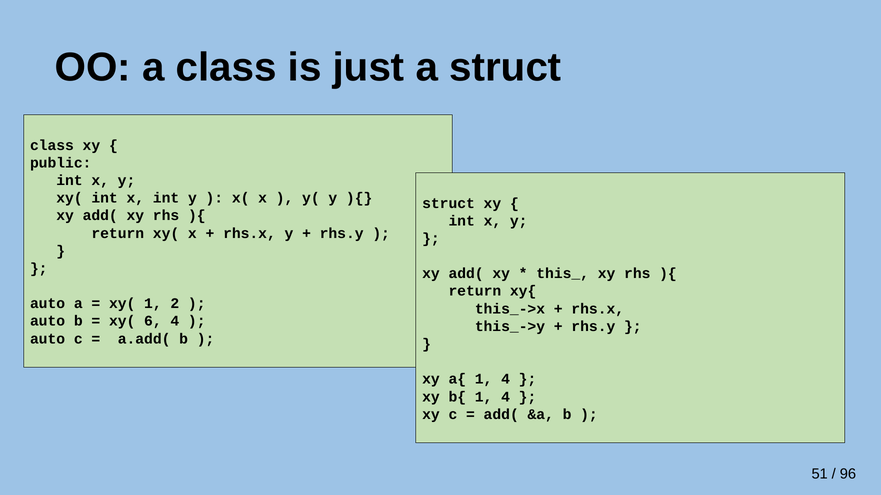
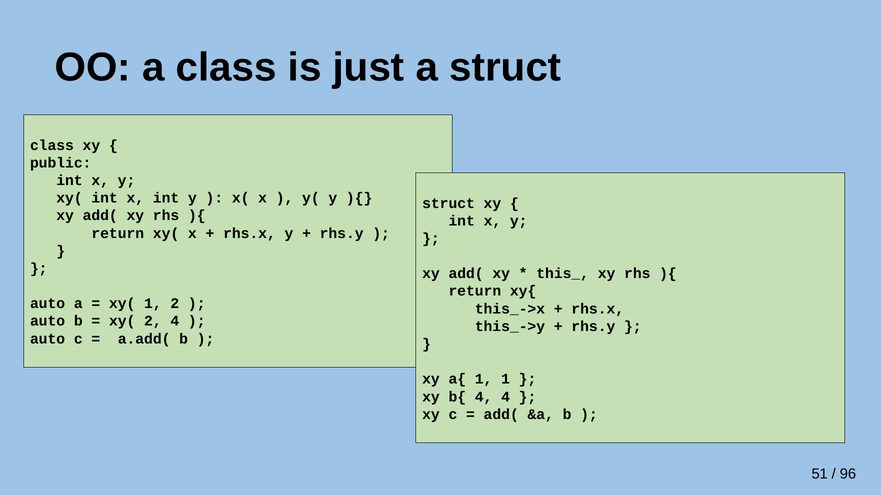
xy( 6: 6 -> 2 (153, 321)
a{ 1 4: 4 -> 1 (506, 380)
b{ 1: 1 -> 4 (484, 397)
